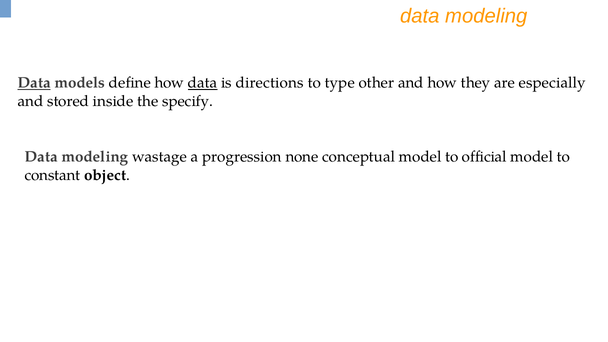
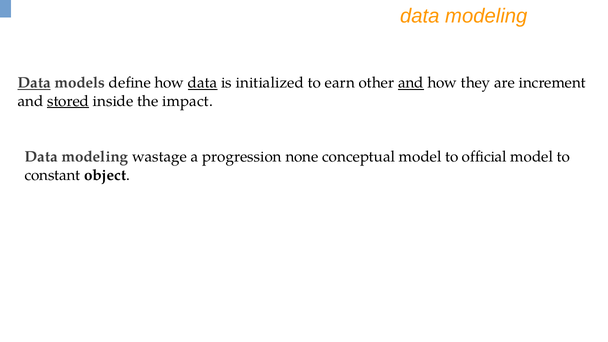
directions: directions -> initialized (270, 83)
type: type -> earn (340, 83)
and underline: none -> present (411, 83)
especially: especially -> increment (552, 83)
stored underline: none -> present (68, 101)
specify: specify -> impact (188, 101)
